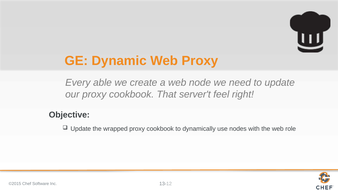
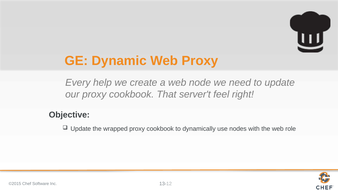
able: able -> help (102, 83)
